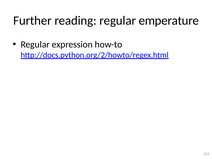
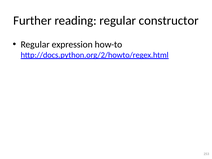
emperature: emperature -> constructor (169, 21)
